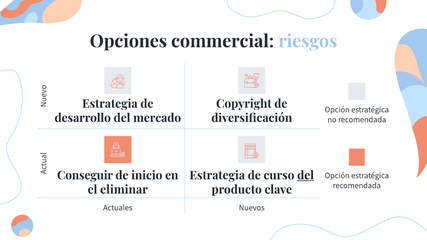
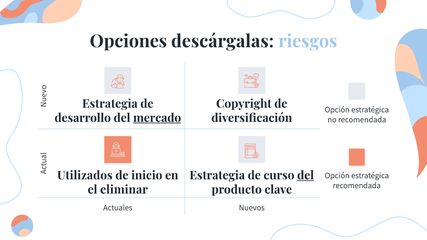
commercial: commercial -> descárgalas (223, 41)
mercado underline: none -> present (157, 118)
Conseguir: Conseguir -> Utilizados (85, 176)
